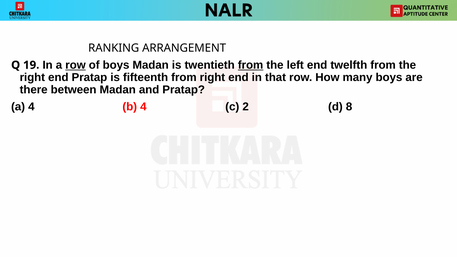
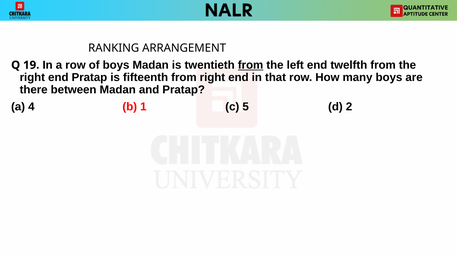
row underline: present -> none (75, 65)
b 4: 4 -> 1 (143, 107)
2: 2 -> 5 (246, 107)
8: 8 -> 2 (349, 107)
